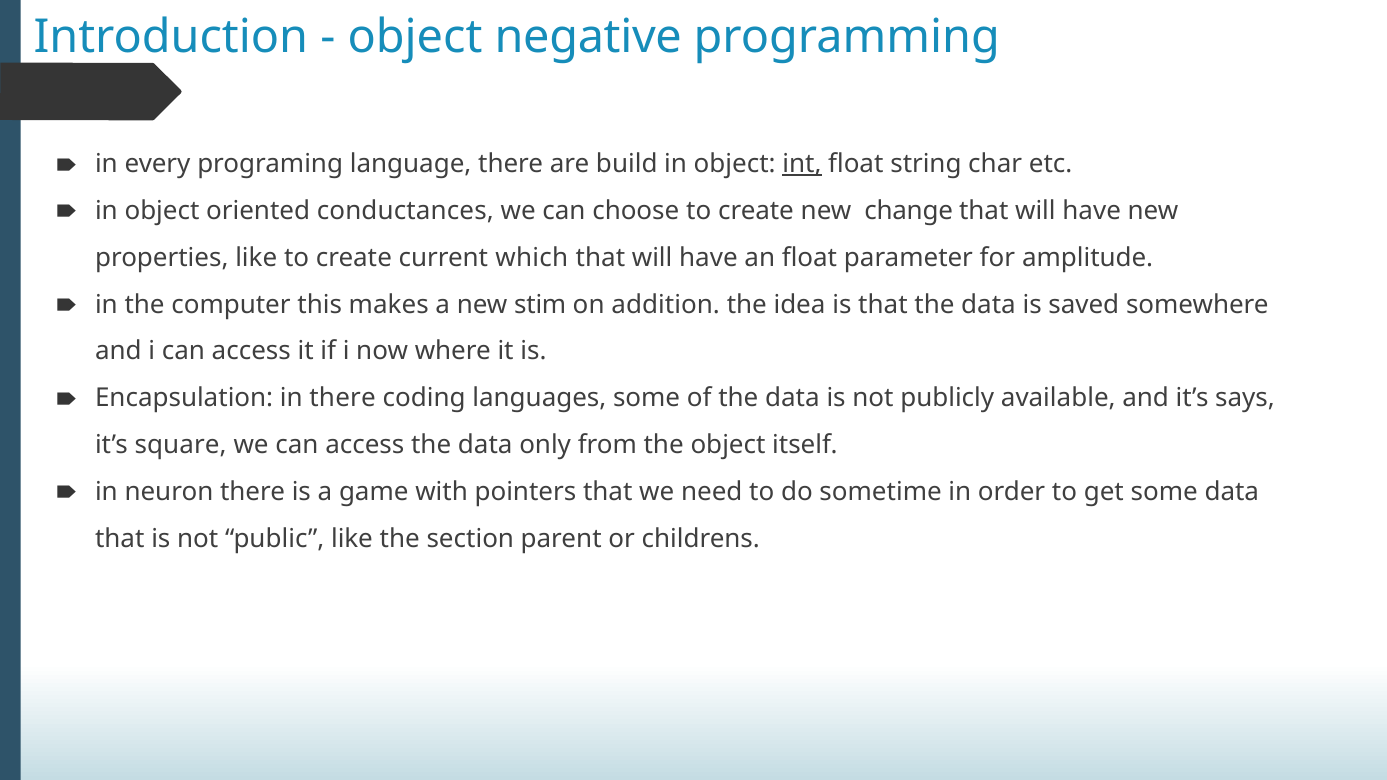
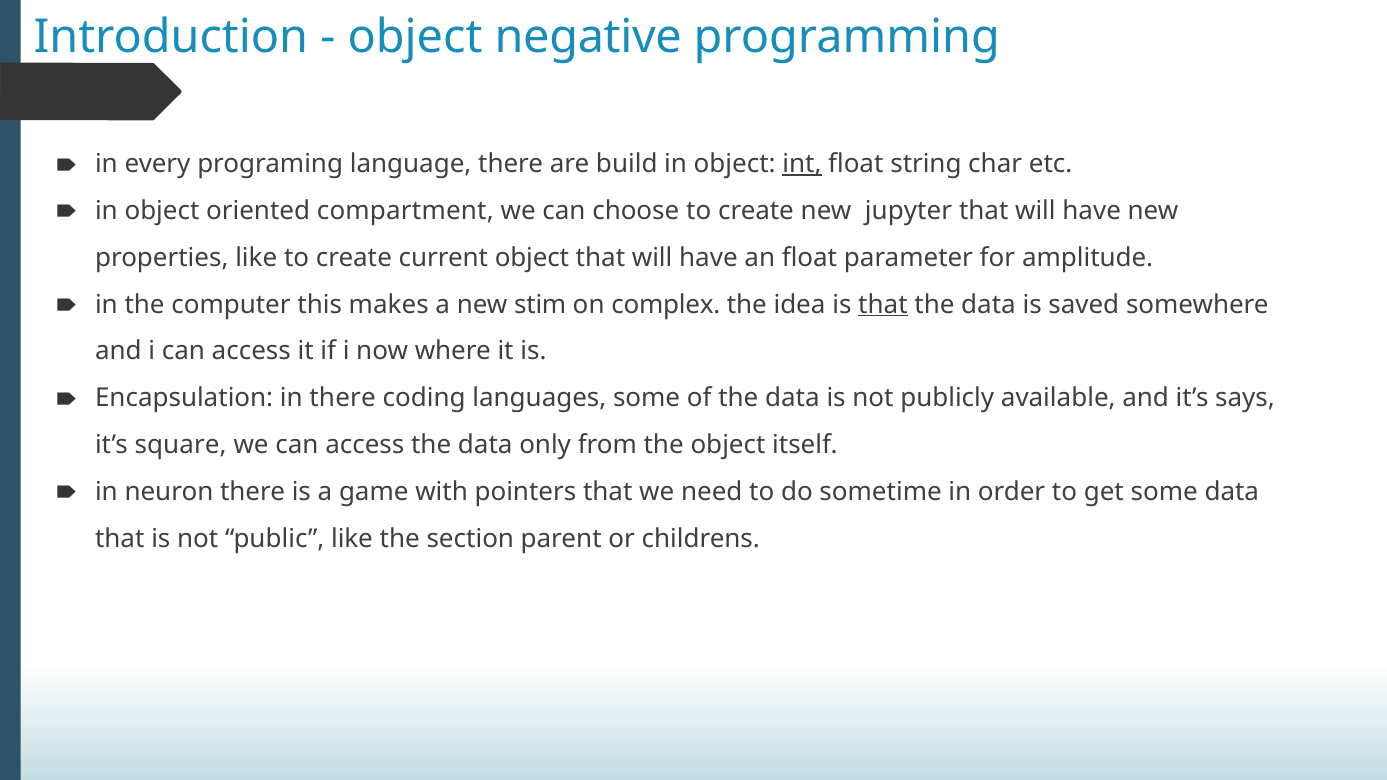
conductances: conductances -> compartment (405, 211)
change: change -> jupyter (908, 211)
current which: which -> object (532, 258)
addition: addition -> complex (666, 305)
that underline: none -> present (883, 305)
